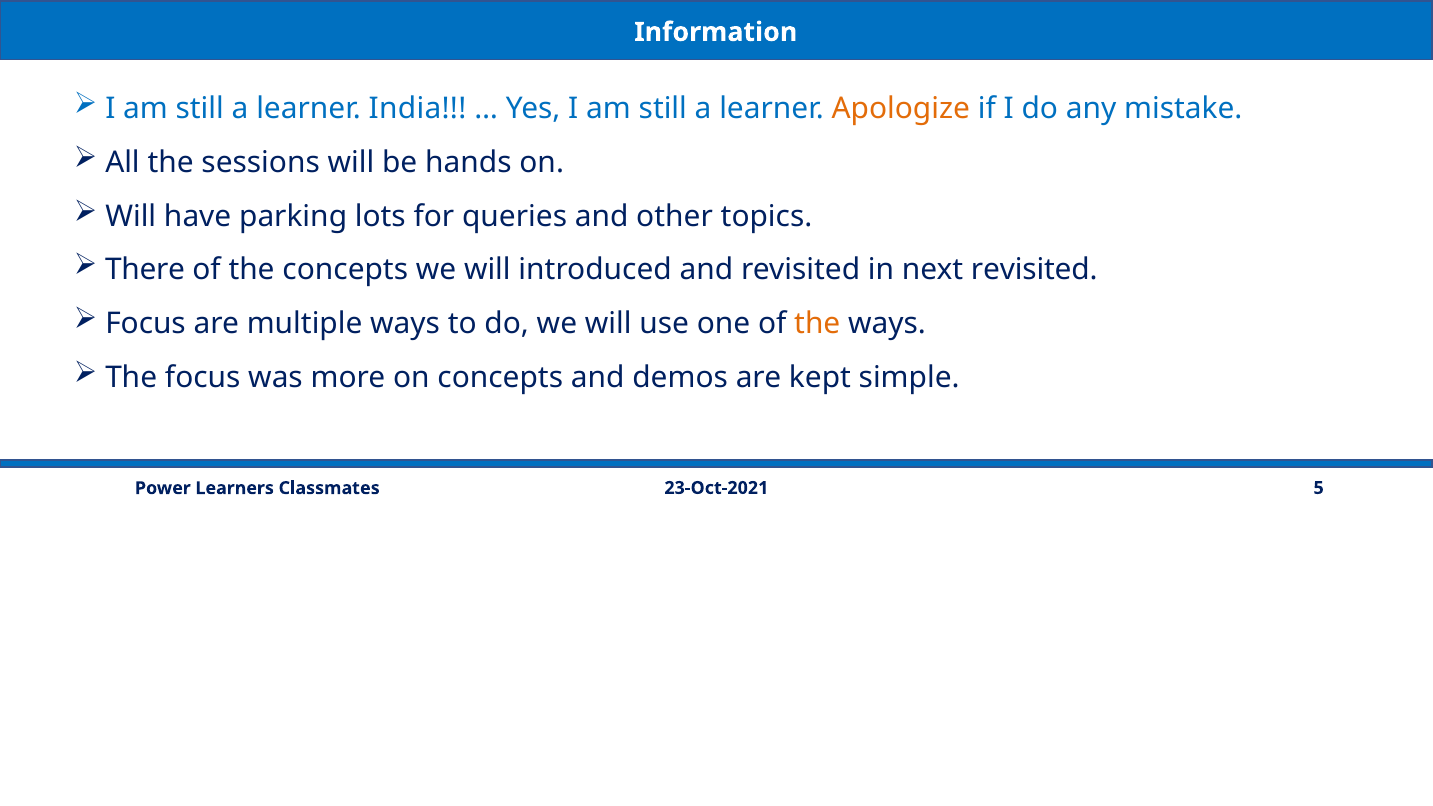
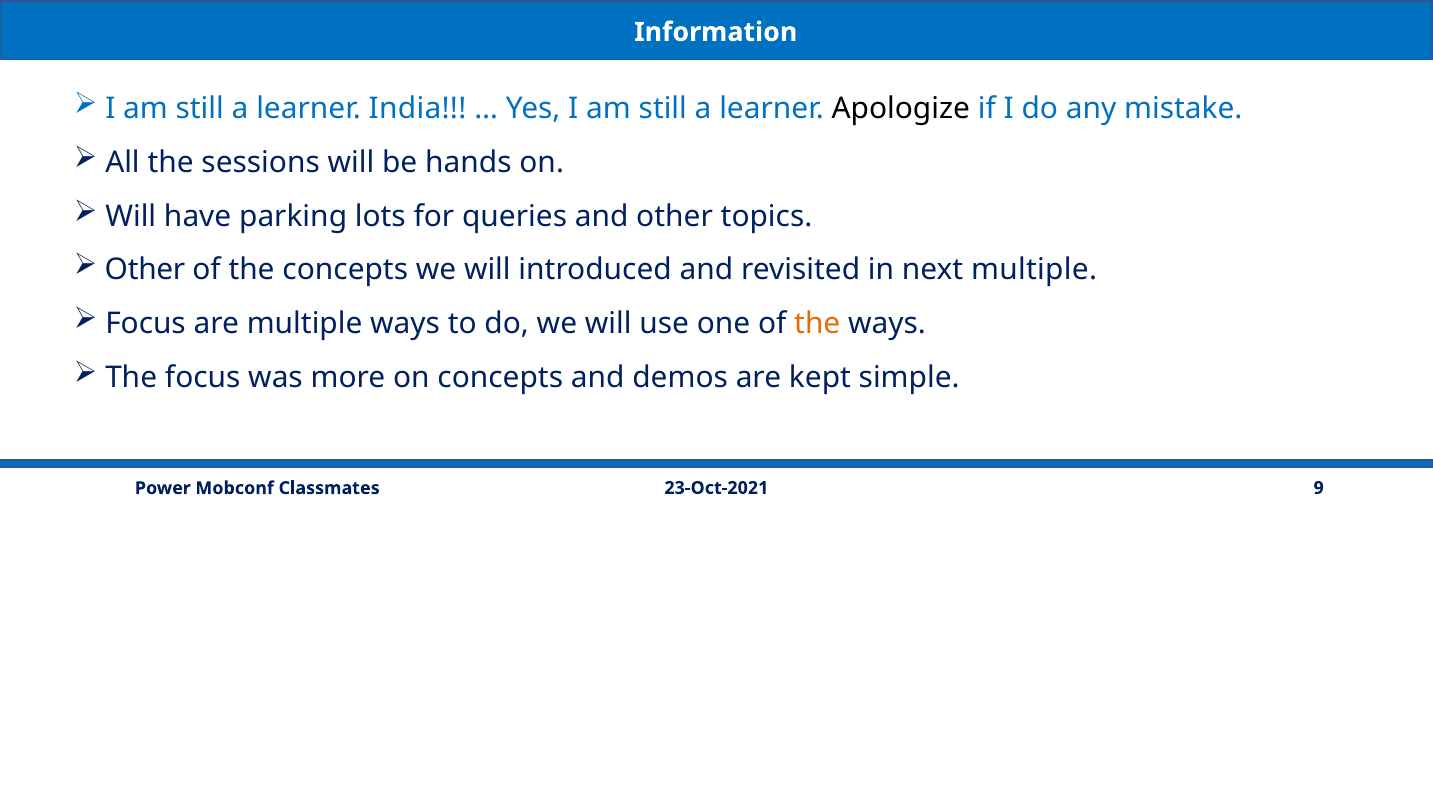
Apologize colour: orange -> black (901, 109)
There: There -> Other (145, 270)
next revisited: revisited -> multiple (1034, 270)
5: 5 -> 9 (1319, 488)
Learners: Learners -> Mobconf (235, 488)
